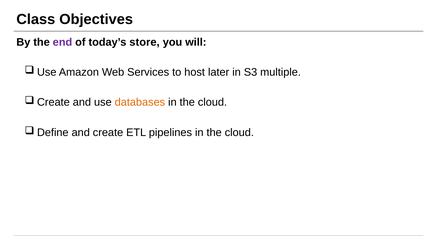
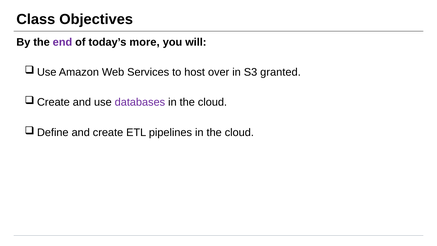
store: store -> more (145, 42)
later: later -> over (219, 72)
multiple: multiple -> granted (281, 72)
databases colour: orange -> purple (140, 102)
